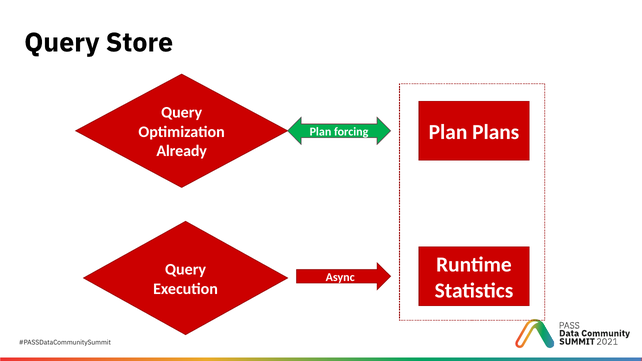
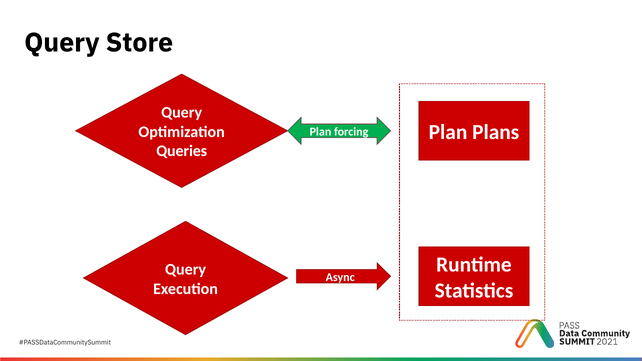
Already: Already -> Queries (182, 151)
